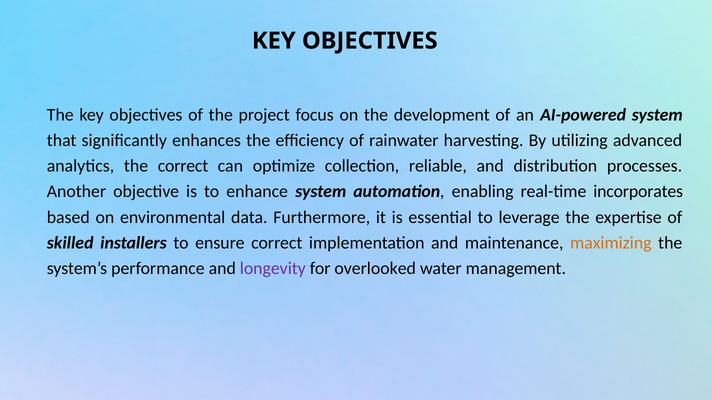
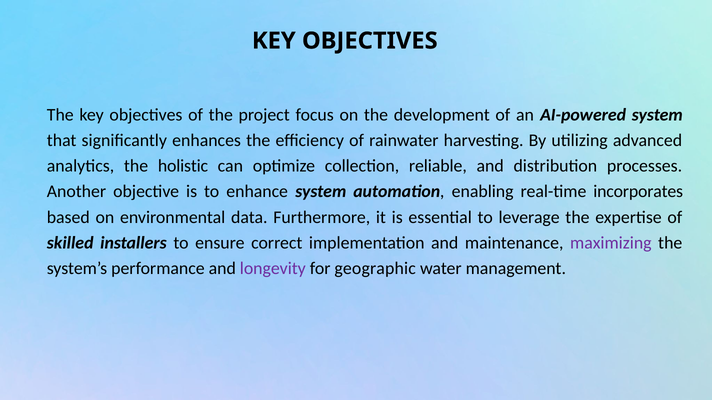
the correct: correct -> holistic (183, 166)
maximizing colour: orange -> purple (611, 243)
overlooked: overlooked -> geographic (375, 269)
